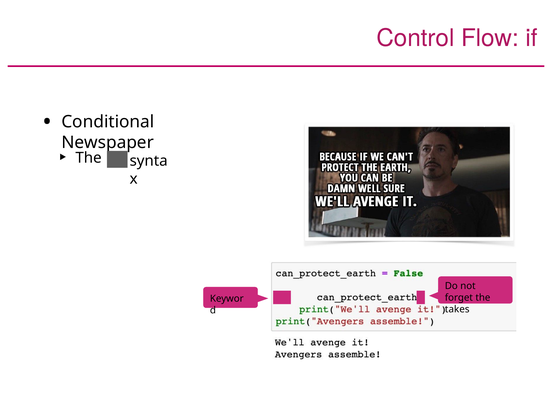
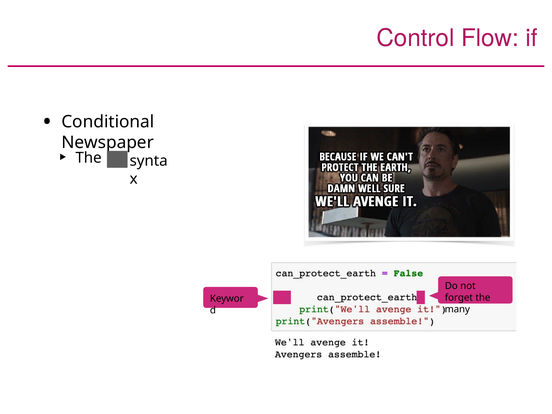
takes: takes -> many (457, 309)
